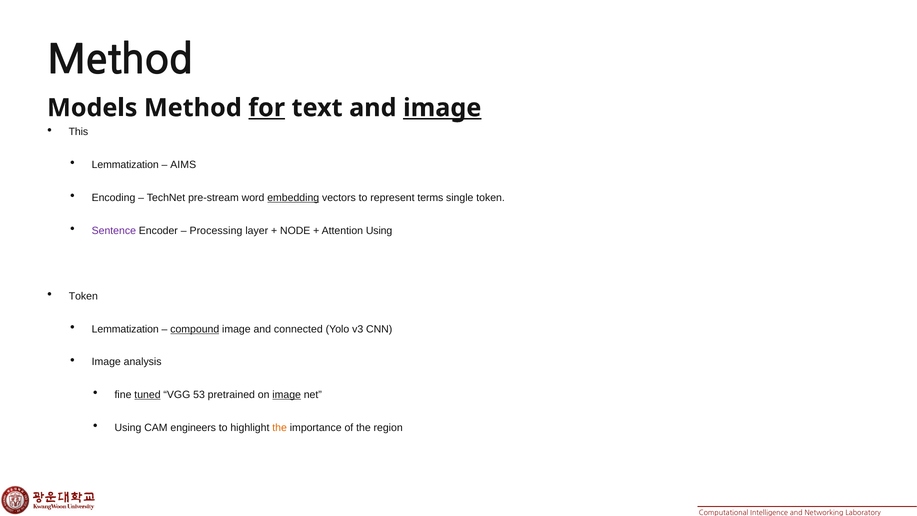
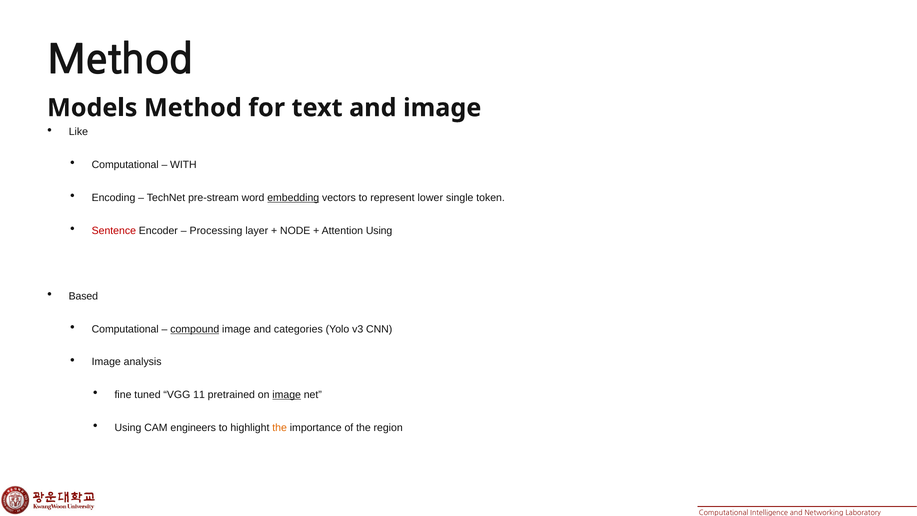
for underline: present -> none (267, 108)
image underline: present -> none (442, 108)
This: This -> Like (78, 132)
Lemmatization: Lemmatization -> Computational (125, 165)
AIMS: AIMS -> WITH (183, 165)
terms: terms -> lower (430, 198)
Sentence colour: purple -> red (114, 231)
Token: Token -> Based (83, 296)
Lemmatization: Lemmatization -> Computational (125, 329)
connected: connected -> categories (298, 329)
tuned underline: present -> none (148, 395)
53: 53 -> 11 (199, 395)
